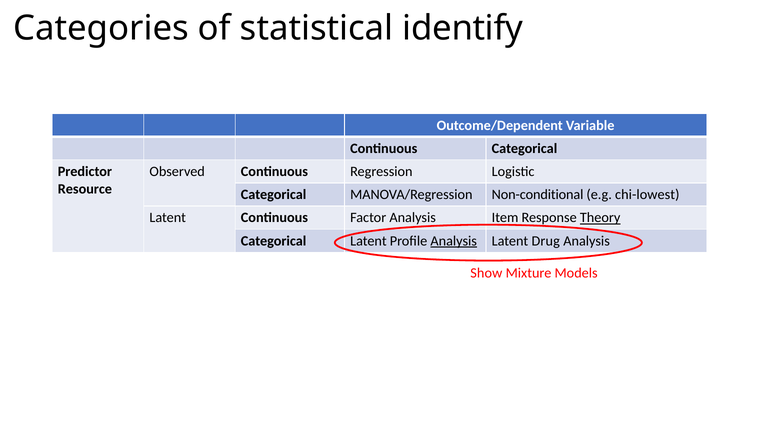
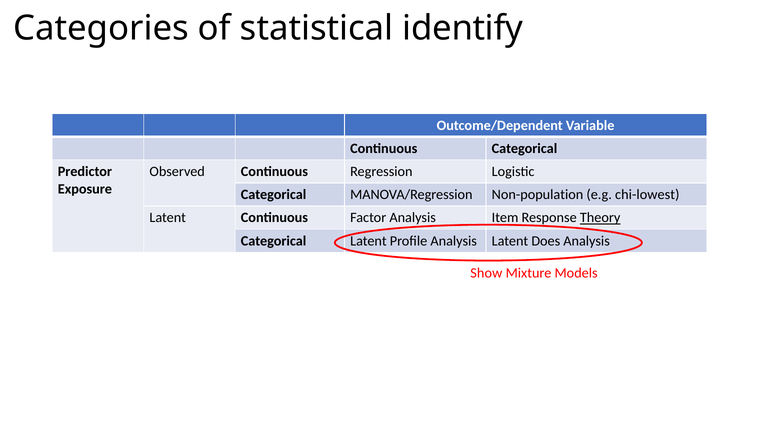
Resource: Resource -> Exposure (85, 189)
Non-conditional: Non-conditional -> Non-population (538, 195)
Analysis underline: present -> none (454, 241)
Drug: Drug -> Does (546, 241)
